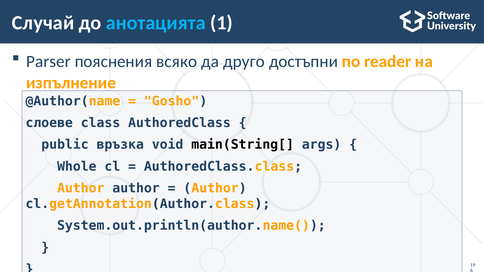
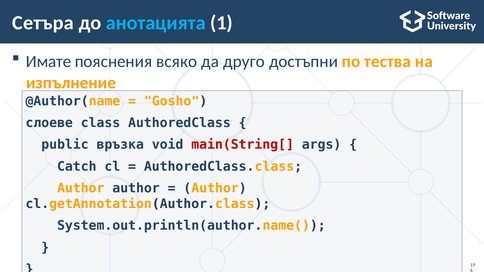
Случай: Случай -> Сетъра (43, 23)
Parser: Parser -> Имате (49, 61)
reader: reader -> тества (388, 61)
main(String[ colour: black -> red (243, 145)
Whole: Whole -> Catch (77, 167)
